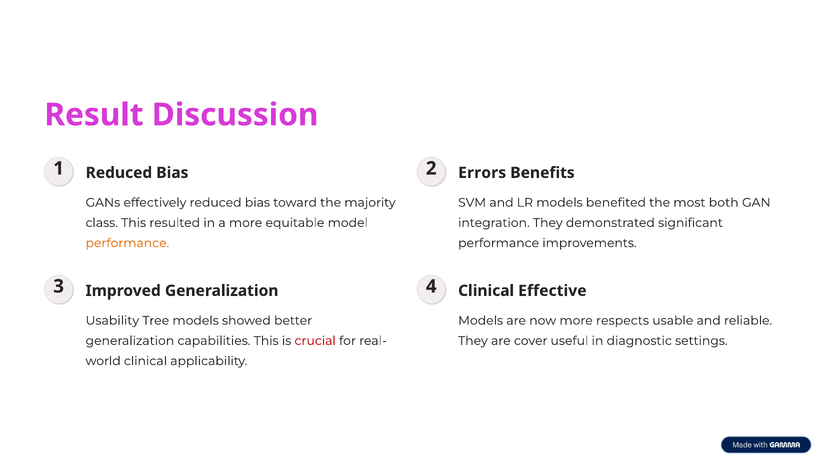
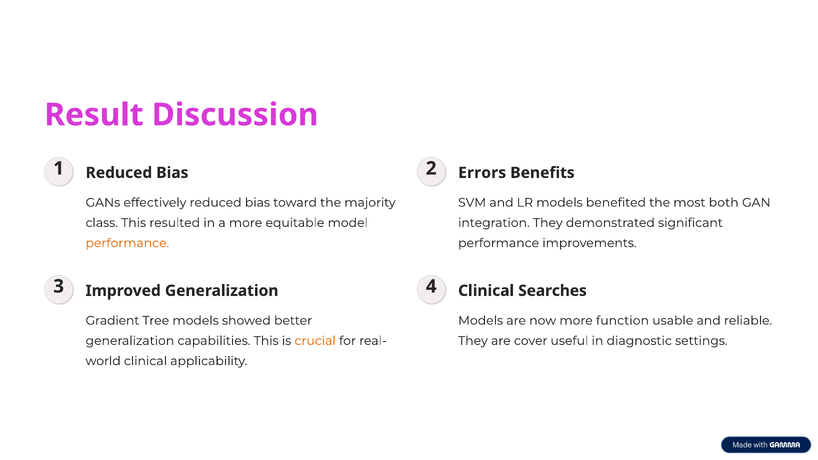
Effective: Effective -> Searches (552, 291)
Usability: Usability -> Gradient (112, 321)
respects: respects -> function (622, 321)
crucial colour: red -> orange (315, 341)
